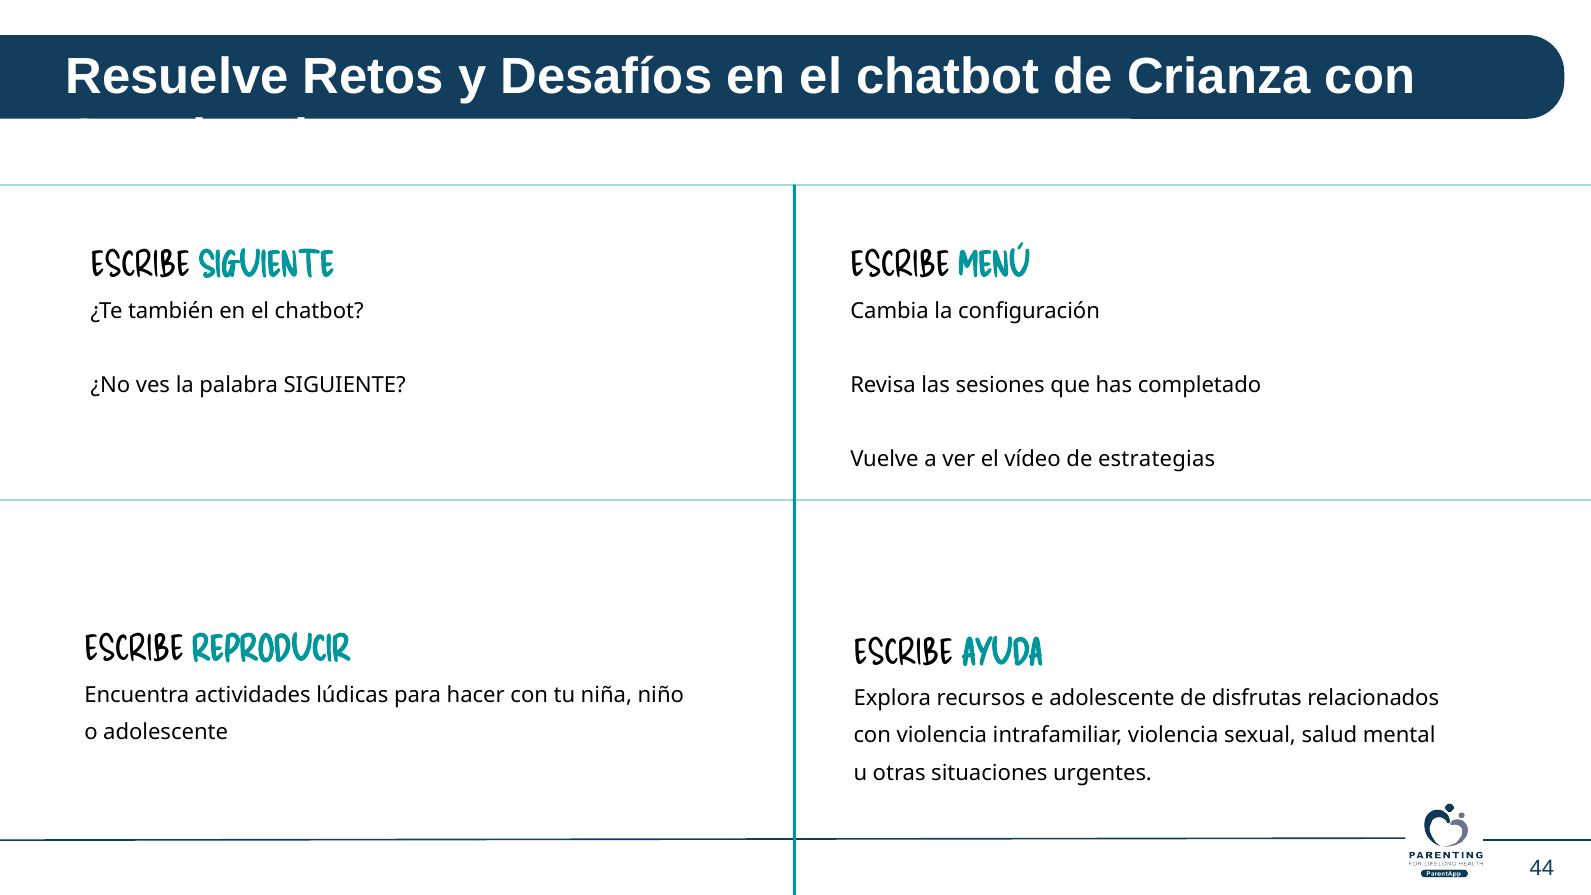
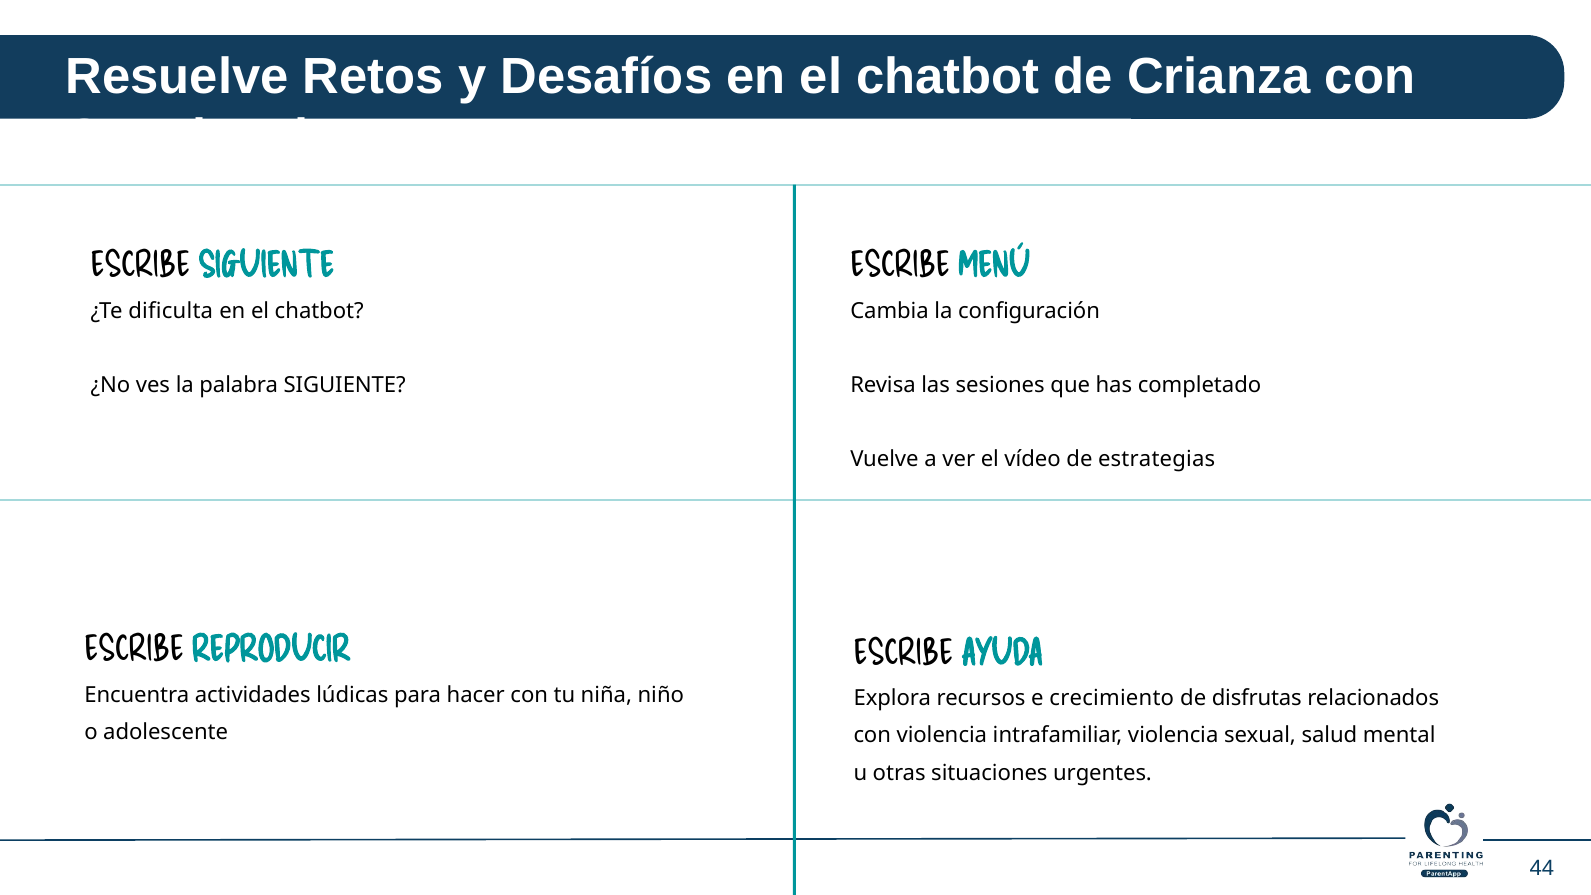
también: también -> dificulta (171, 311)
e adolescente: adolescente -> crecimiento (1112, 699)
